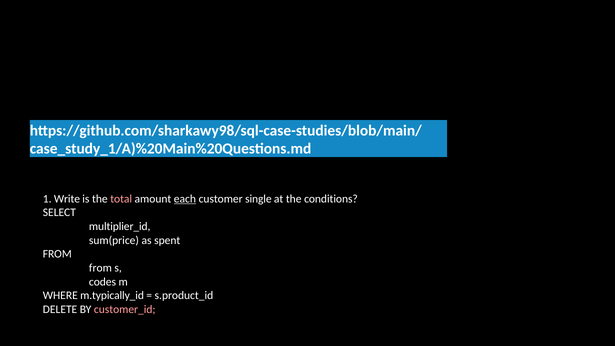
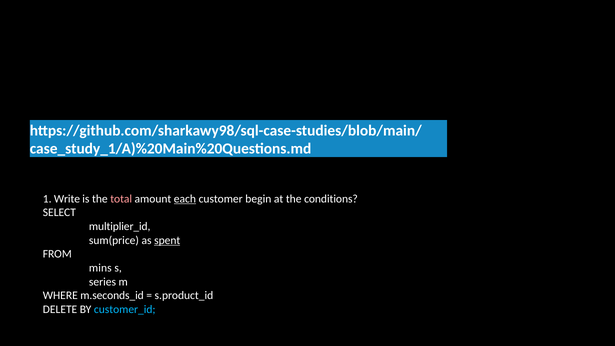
single: single -> begin (258, 199)
spent underline: none -> present (167, 240)
from: from -> mins (100, 268)
codes: codes -> series (103, 282)
m.typically_id: m.typically_id -> m.seconds_id (112, 296)
customer_id colour: pink -> light blue (125, 309)
